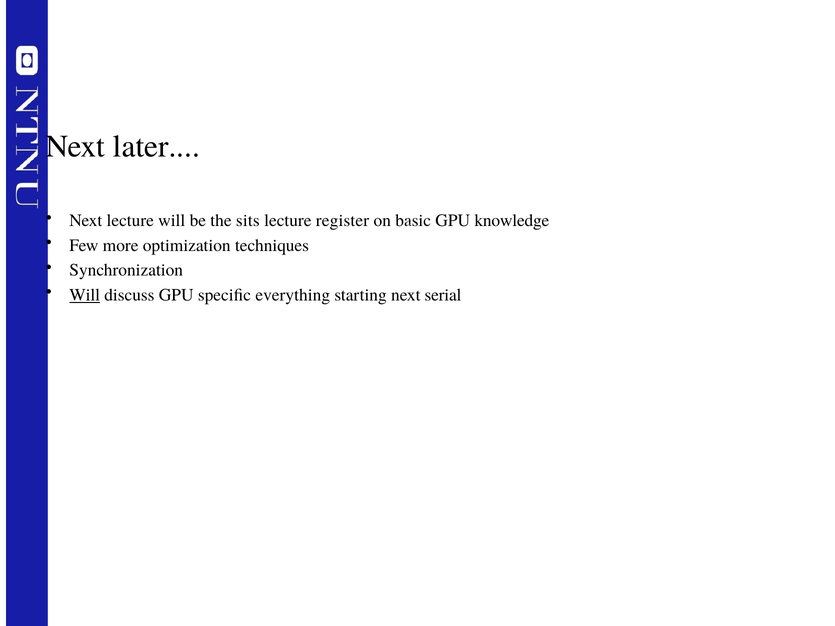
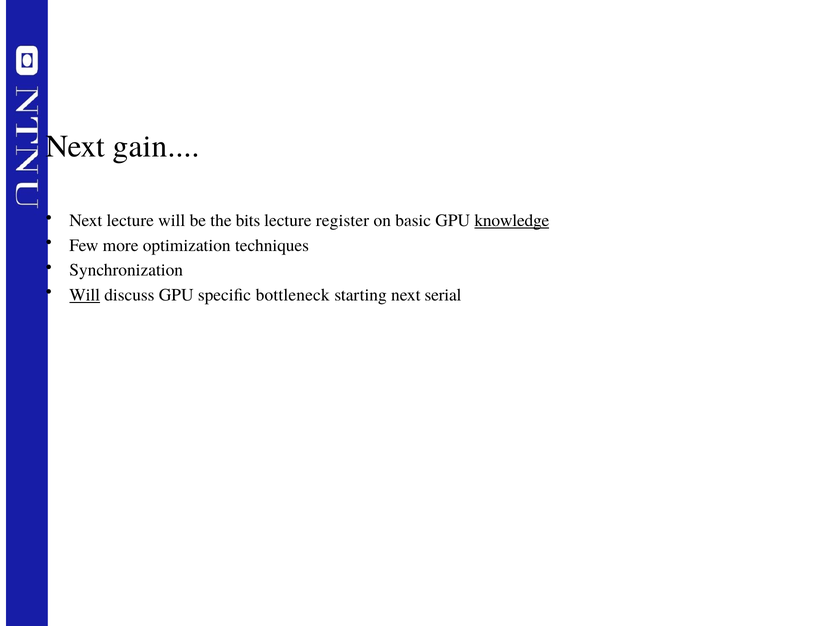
later: later -> gain (156, 146)
sits: sits -> bits (248, 221)
knowledge underline: none -> present (512, 221)
everything: everything -> bottleneck (293, 295)
